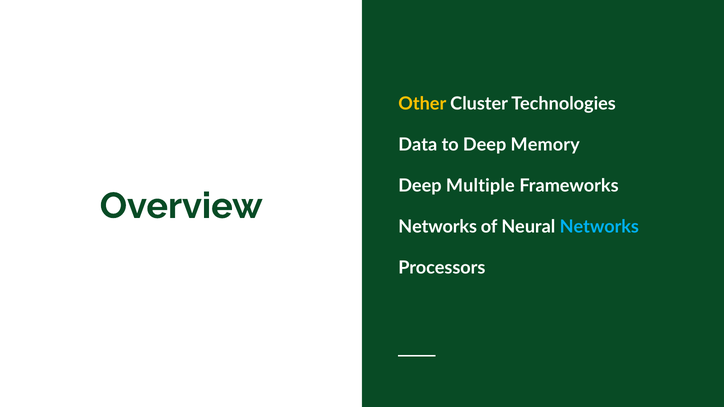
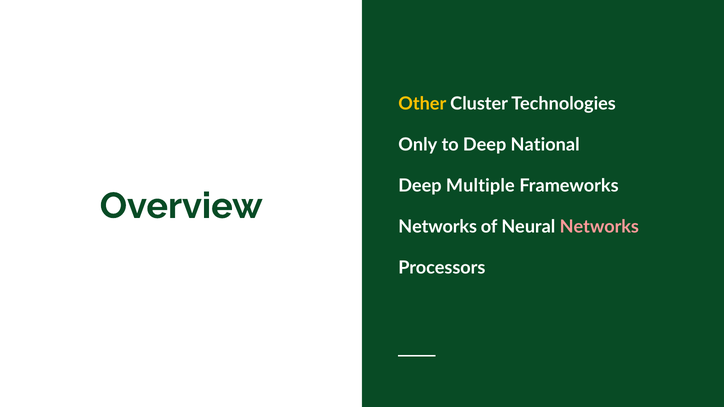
Data: Data -> Only (418, 145)
Memory: Memory -> National (545, 145)
Networks colour: light blue -> pink (599, 227)
